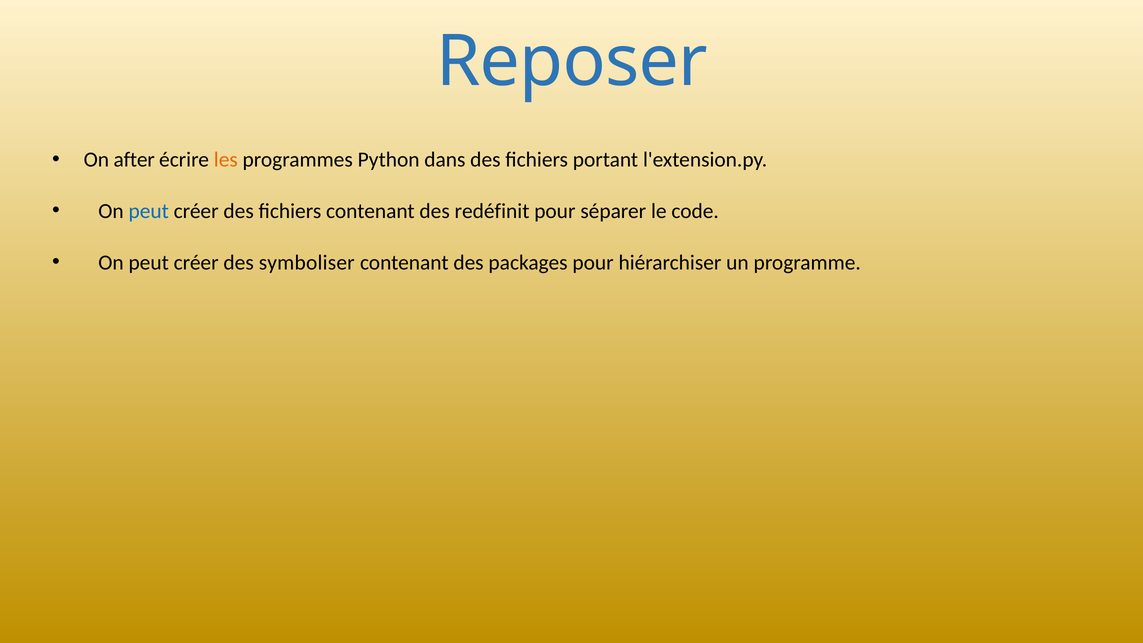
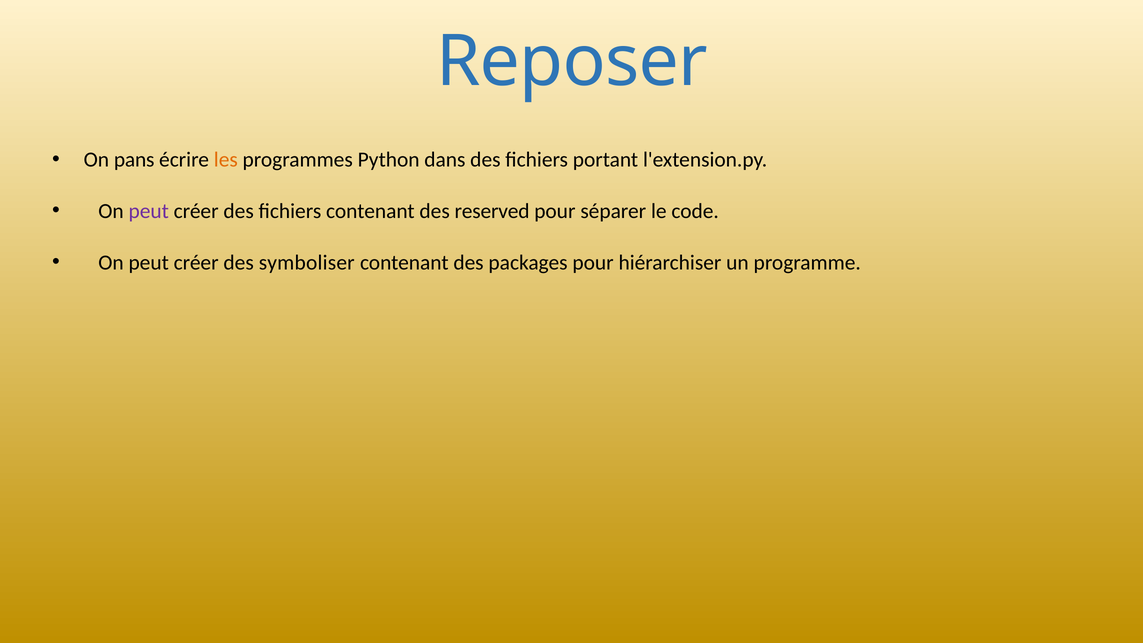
after: after -> pans (134, 160)
peut colour: blue -> purple (149, 211)
redéfinit: redéfinit -> reserved (492, 211)
